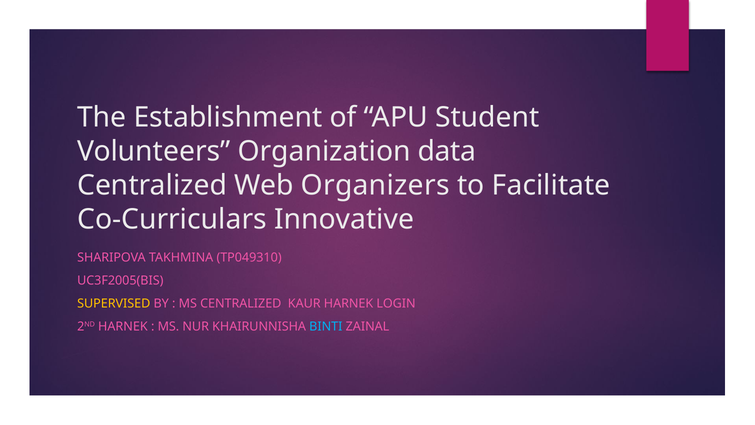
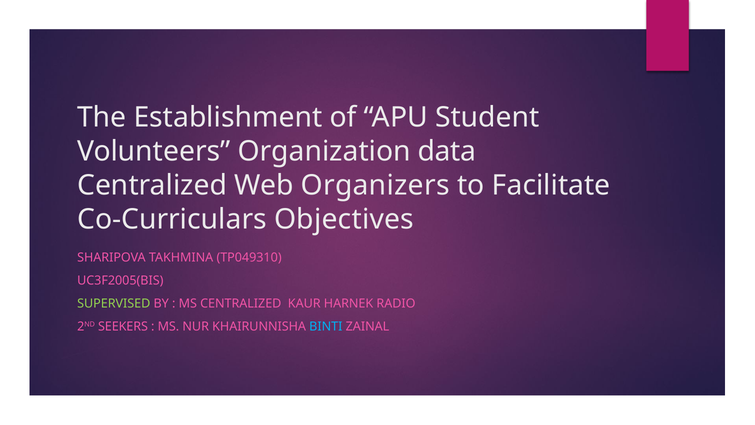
Innovative: Innovative -> Objectives (344, 219)
SUPERVISED colour: yellow -> light green (114, 303)
LOGIN: LOGIN -> RADIO (396, 303)
2ND HARNEK: HARNEK -> SEEKERS (123, 326)
